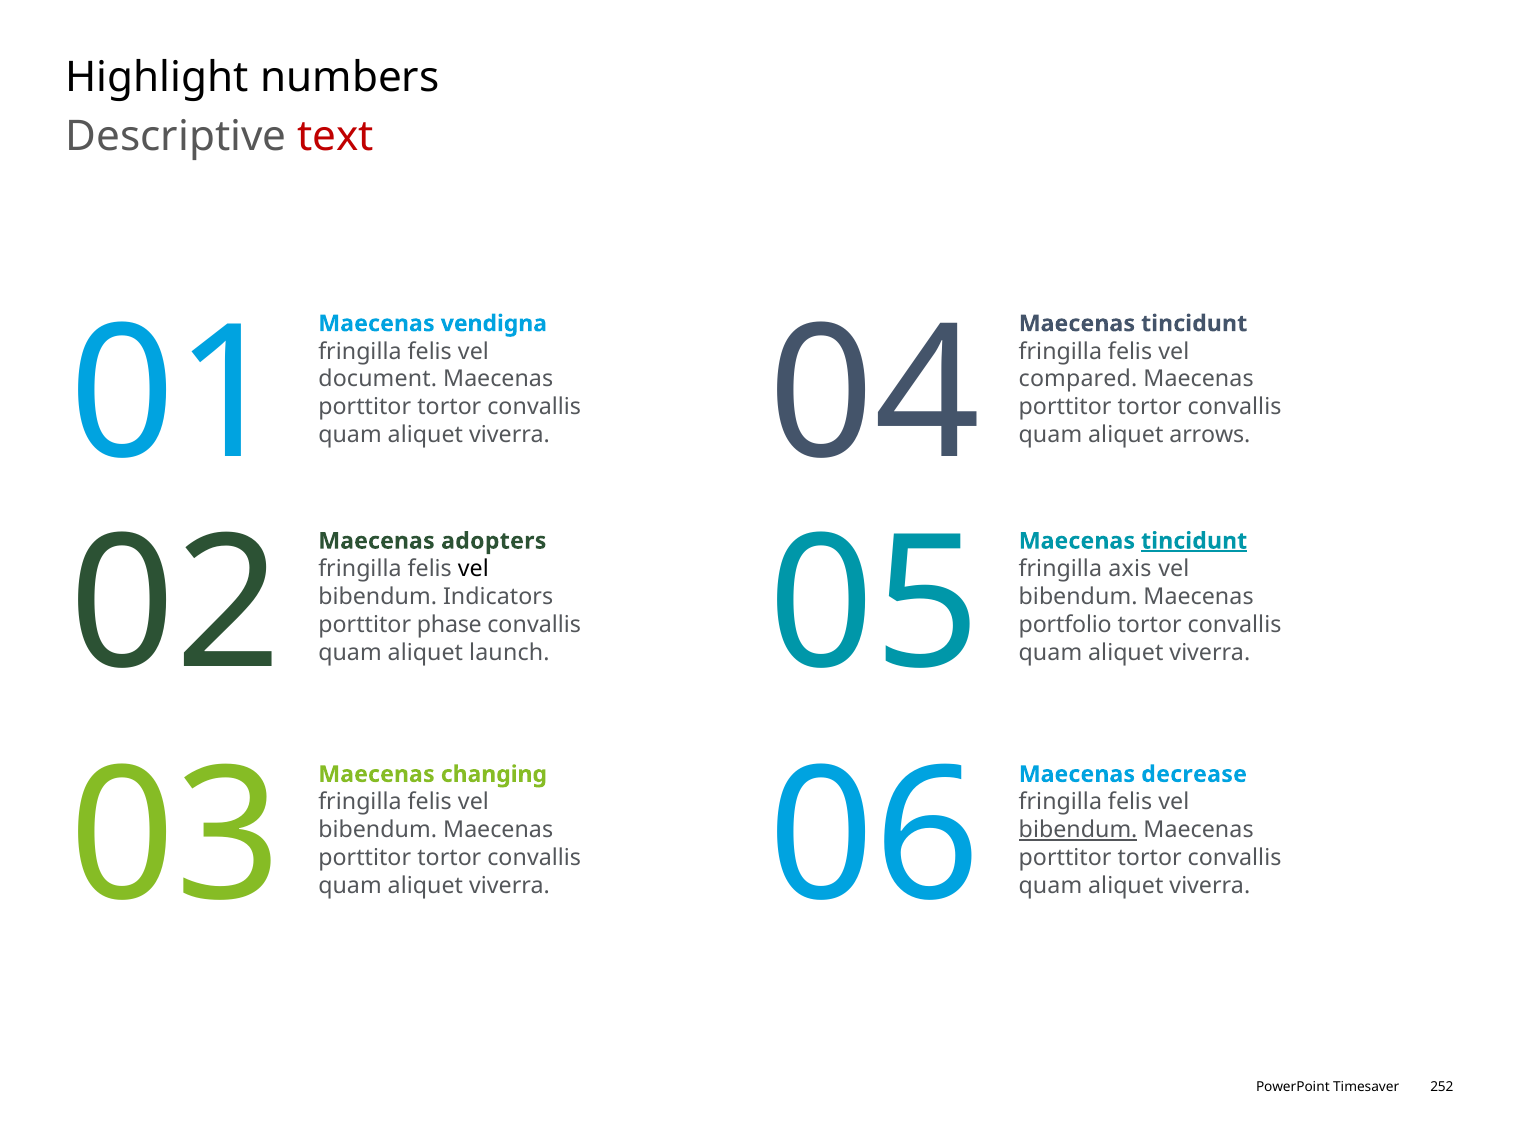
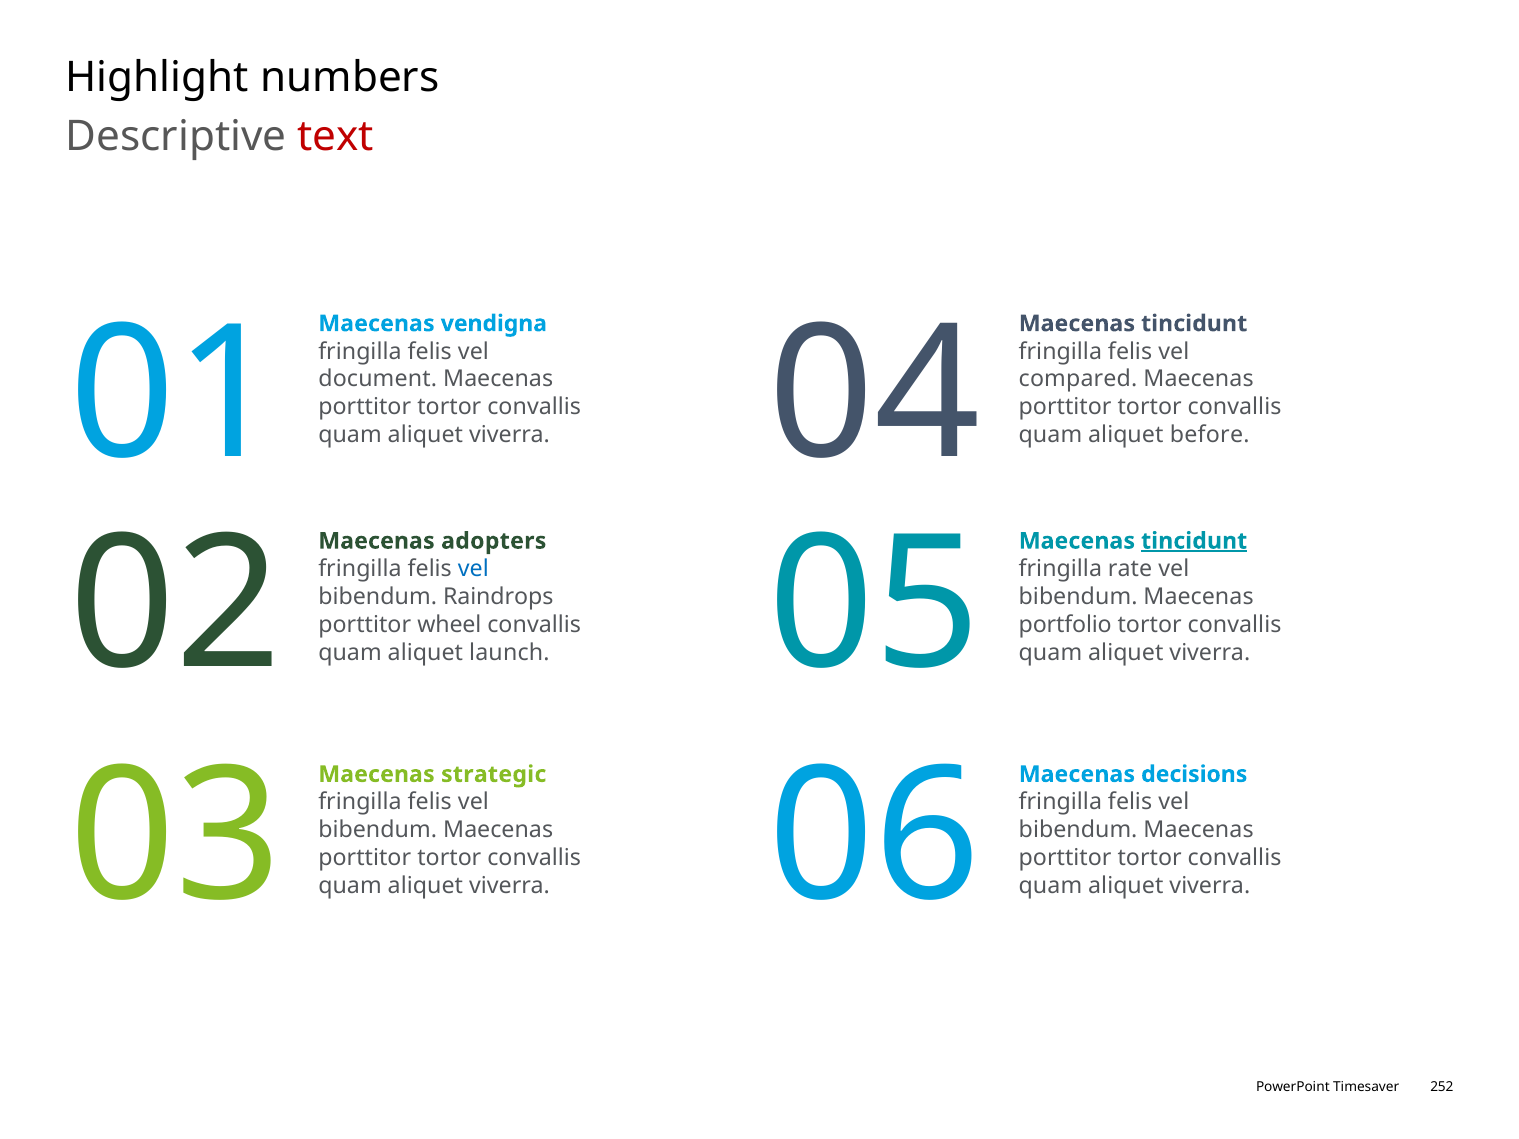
arrows: arrows -> before (1210, 435)
vel colour: black -> blue (473, 569)
axis: axis -> rate (1130, 569)
Indicators: Indicators -> Raindrops (498, 597)
phase: phase -> wheel (449, 625)
changing: changing -> strategic (494, 774)
decrease: decrease -> decisions (1194, 774)
bibendum underline: present -> none (1078, 830)
